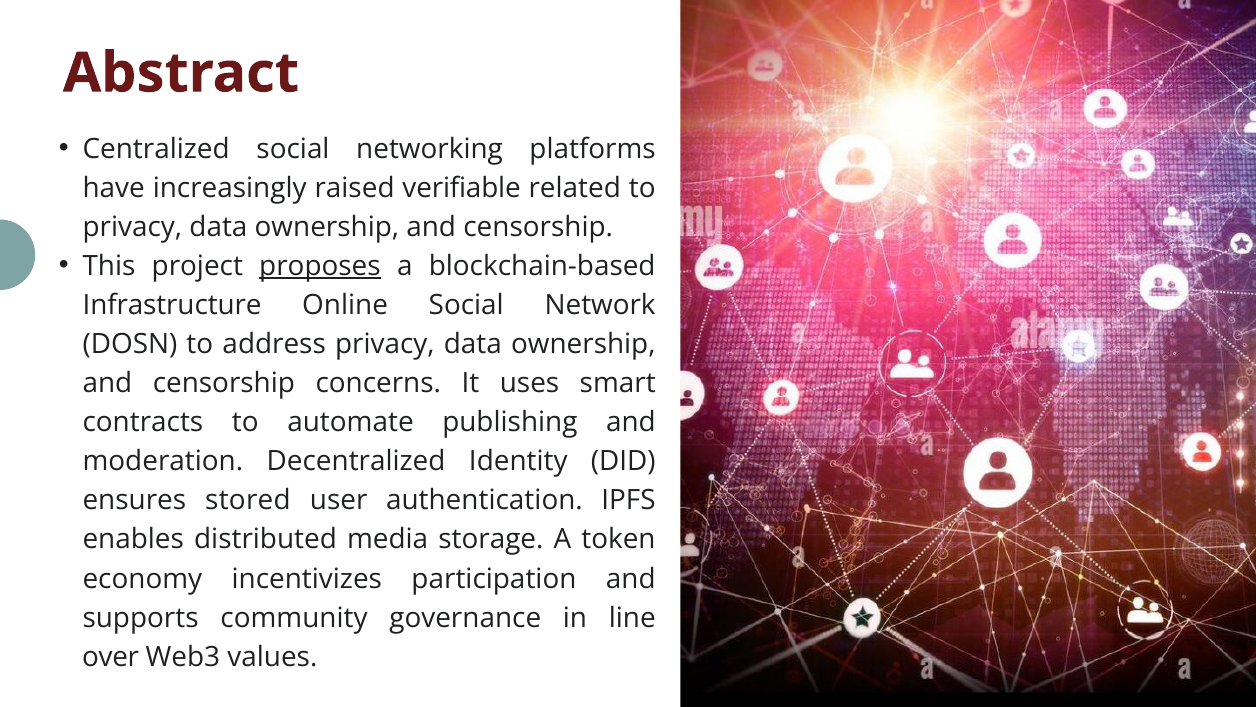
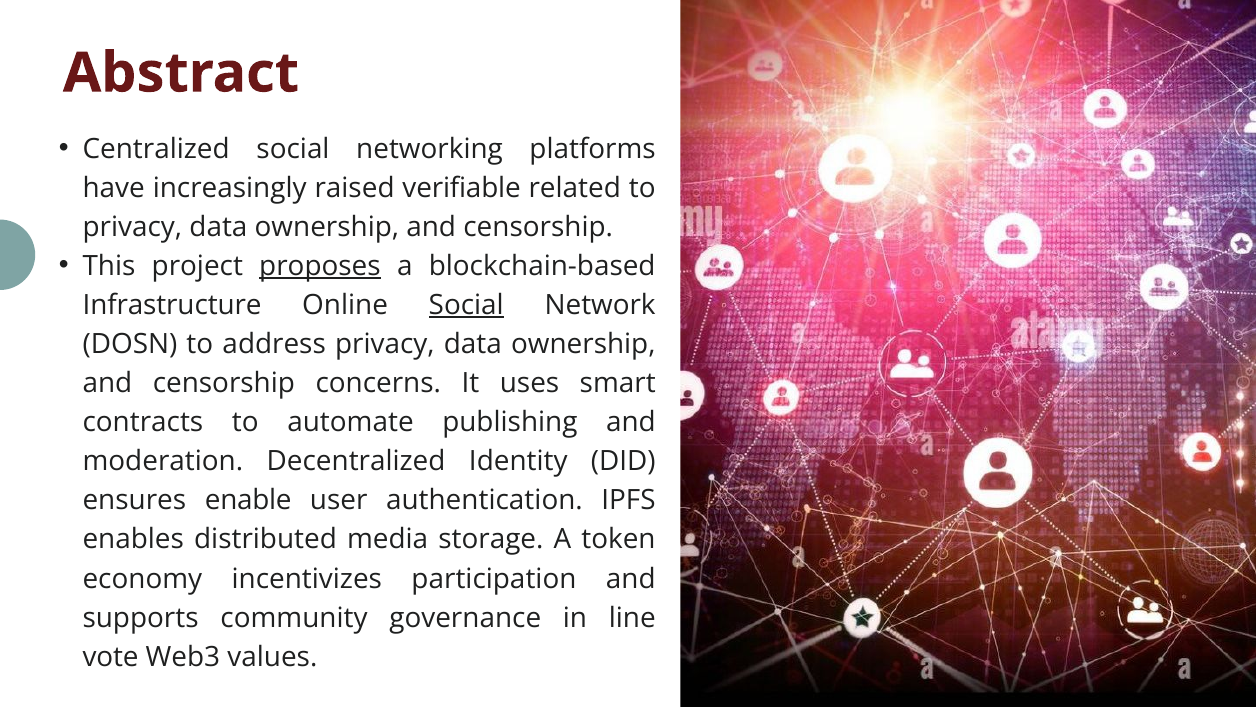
Social underline: none -> present (466, 305)
stored: stored -> enable (248, 500)
over: over -> vote (111, 657)
